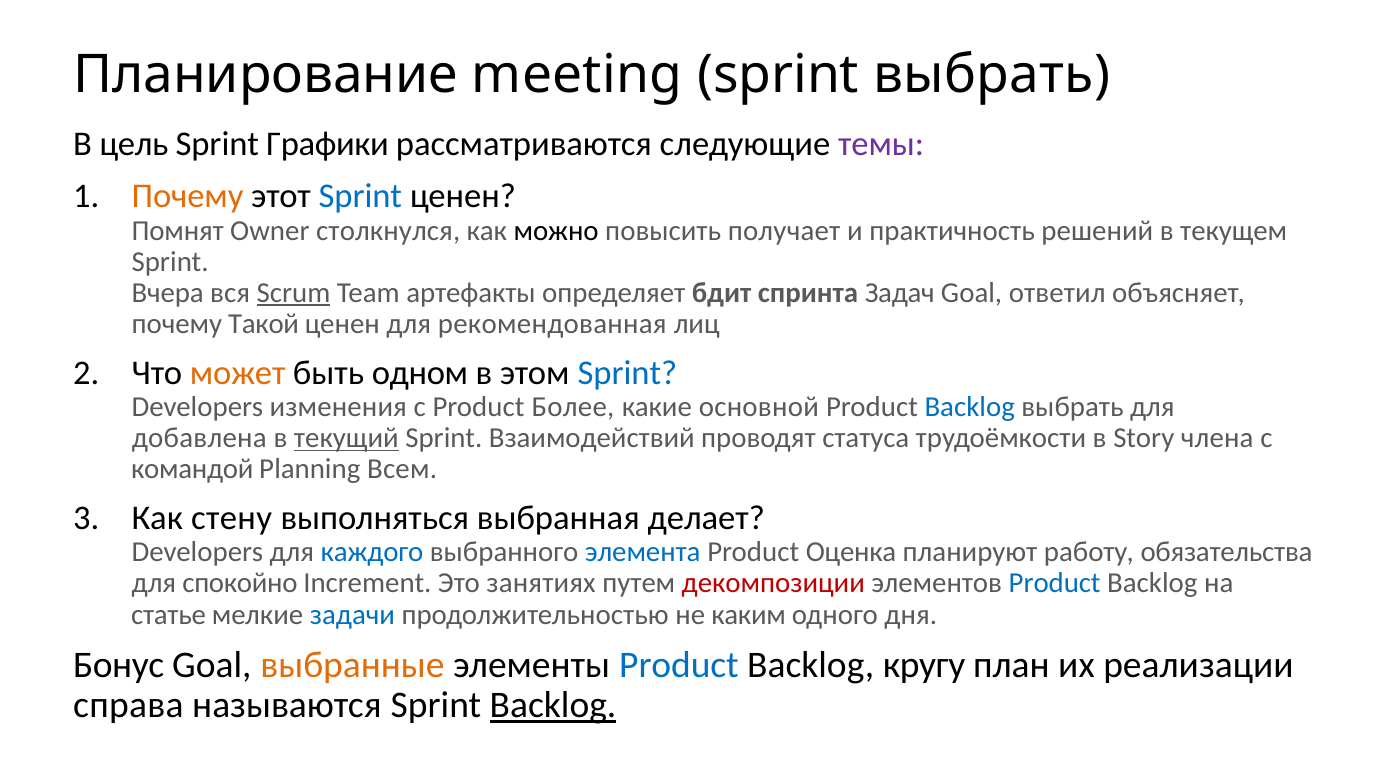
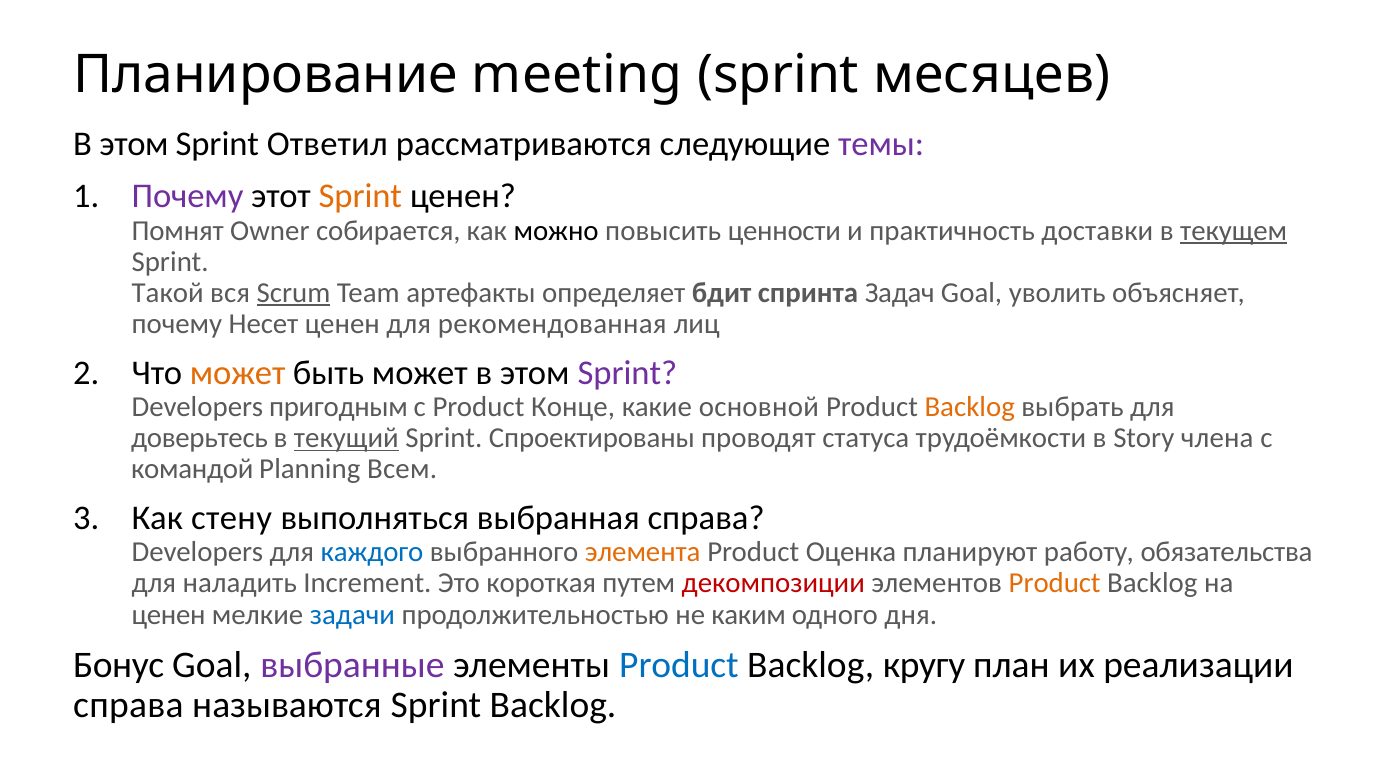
sprint выбрать: выбрать -> месяцев (992, 75)
цель: цель -> этом (134, 144)
Графики: Графики -> Ответил (327, 144)
Почему colour: orange -> purple (188, 196)
Sprint colour: blue -> orange (360, 196)
столкнулся: столкнулся -> собирается (388, 231)
получает: получает -> ценности (784, 231)
решений: решений -> доставки (1097, 231)
текущем underline: none -> present (1234, 231)
Вчера: Вчера -> Такой (168, 293)
ответил: ответил -> уволить (1057, 293)
Такой: Такой -> Несет (263, 324)
быть одном: одном -> может (420, 373)
Sprint colour: blue -> purple (627, 373)
изменения: изменения -> пригодным (338, 407)
Более: Более -> Конце (573, 407)
Backlog colour: blue -> orange (970, 407)
добавлена: добавлена -> доверьтесь (200, 438)
Взаимодействий: Взаимодействий -> Спроектированы (592, 438)
выбранная делает: делает -> справа (706, 518)
элемента colour: blue -> orange (643, 552)
спокойно: спокойно -> наладить (240, 583)
занятиях: занятиях -> короткая (541, 583)
Product colour: blue -> orange (1055, 583)
статье: статье -> ценен (169, 615)
выбранные colour: orange -> purple (352, 665)
Backlog underline: present -> none (553, 705)
